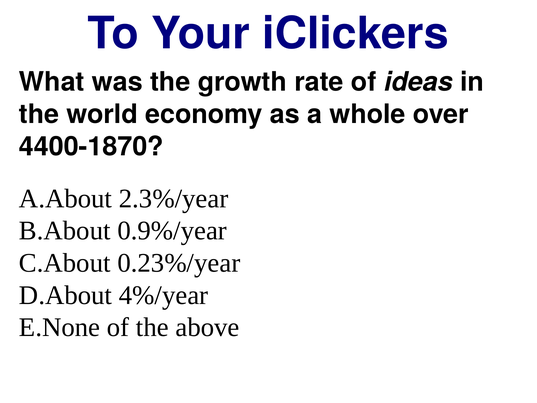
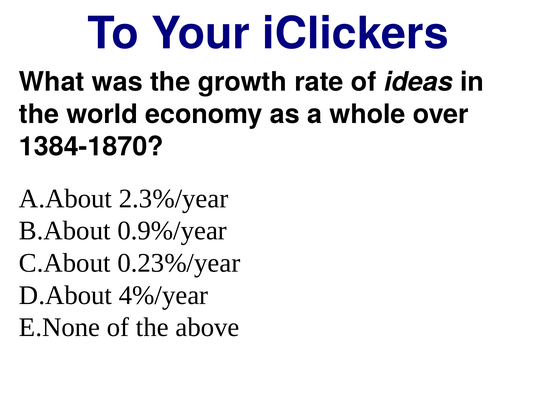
4400-1870: 4400-1870 -> 1384-1870 (91, 146)
